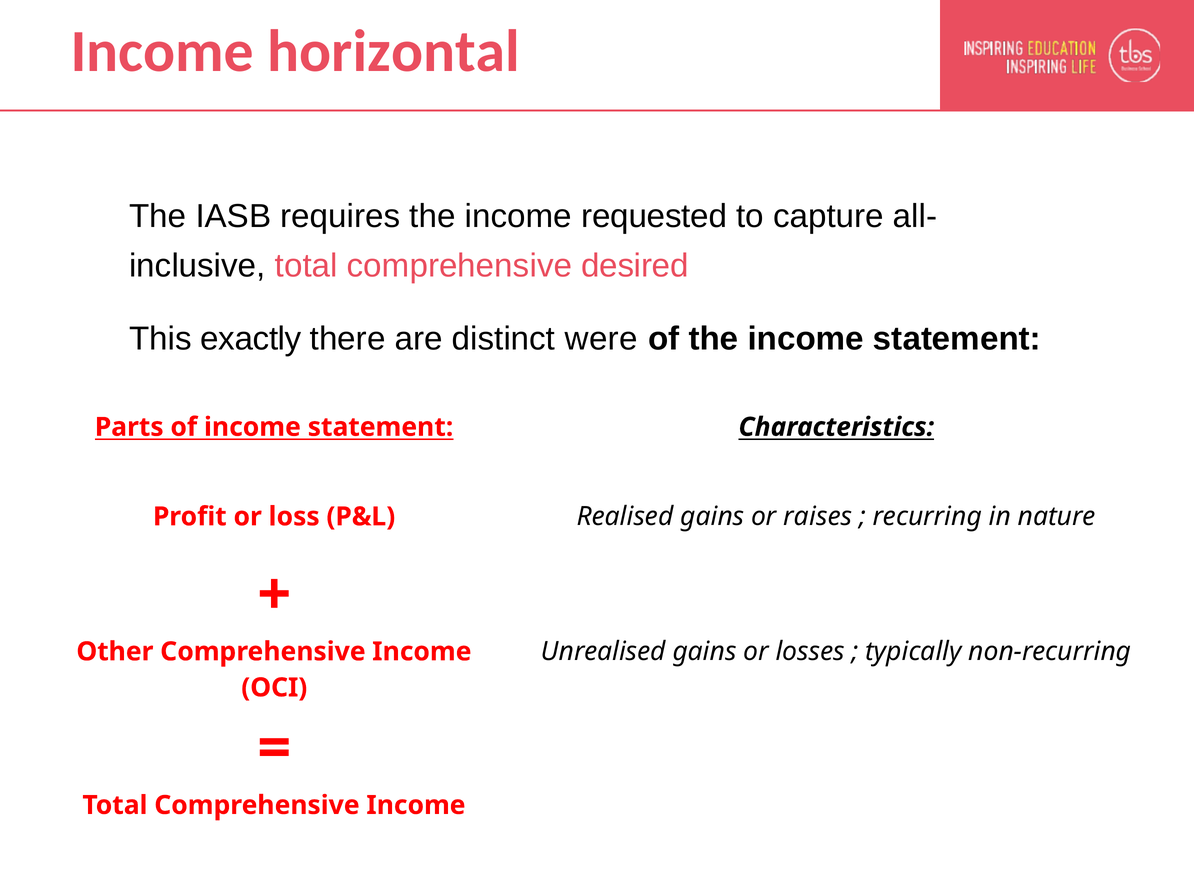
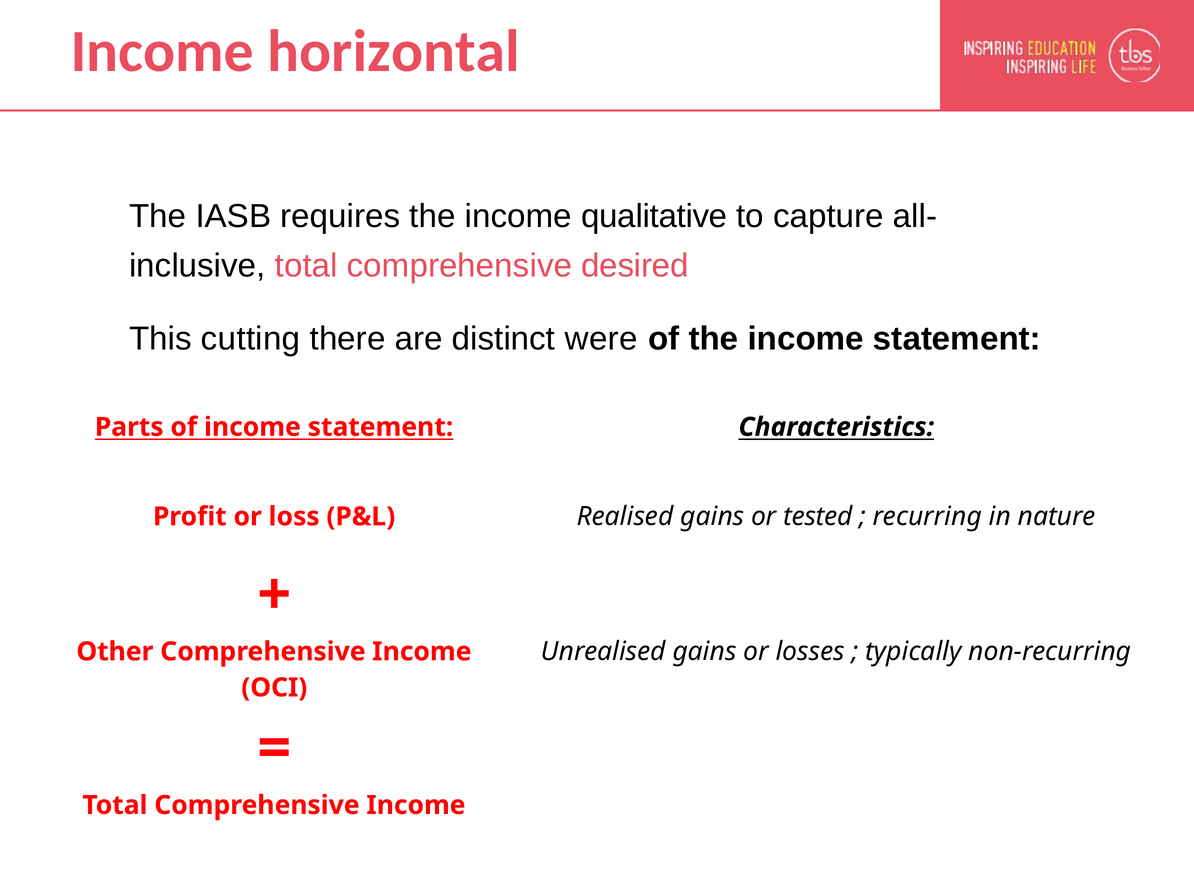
requested: requested -> qualitative (654, 216)
exactly: exactly -> cutting (251, 339)
raises: raises -> tested (818, 516)
